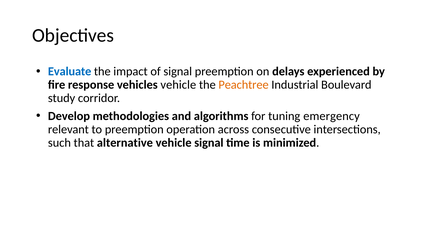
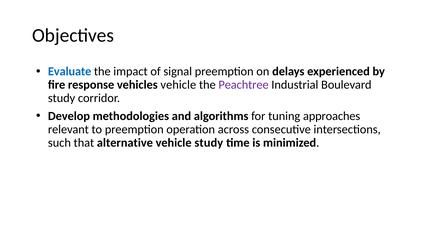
Peachtree colour: orange -> purple (244, 85)
emergency: emergency -> approaches (332, 116)
vehicle signal: signal -> study (209, 142)
